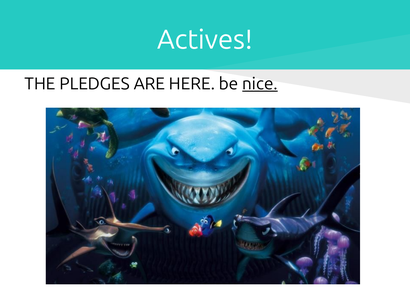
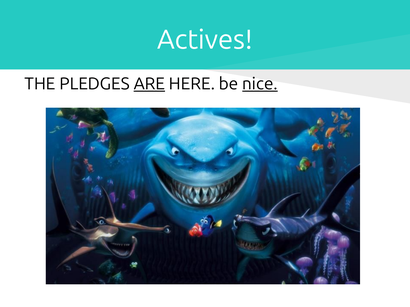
ARE underline: none -> present (149, 84)
